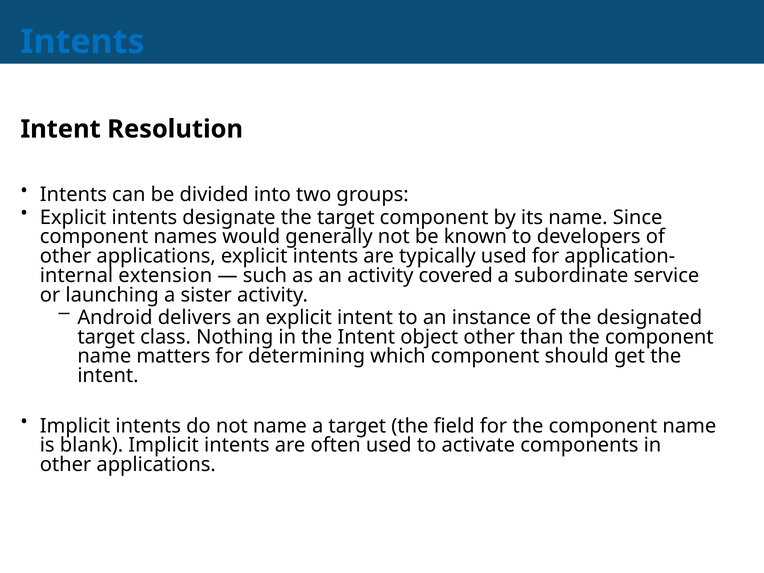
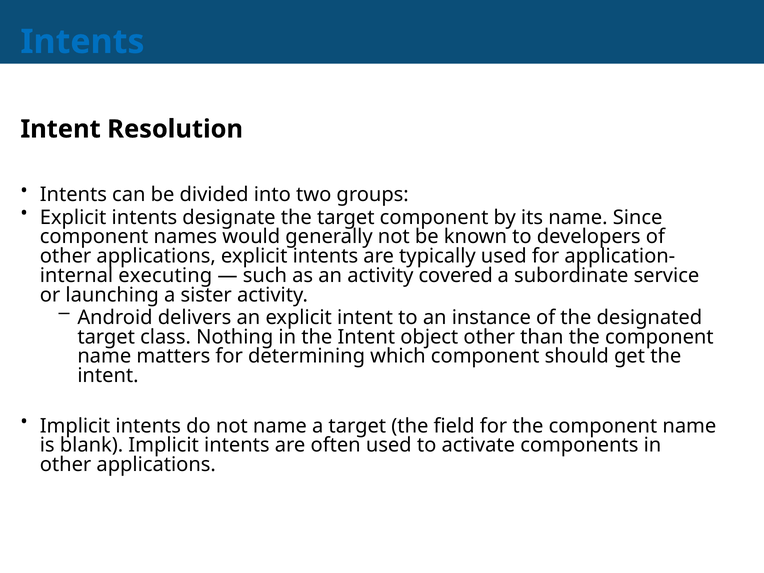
extension: extension -> executing (165, 276)
